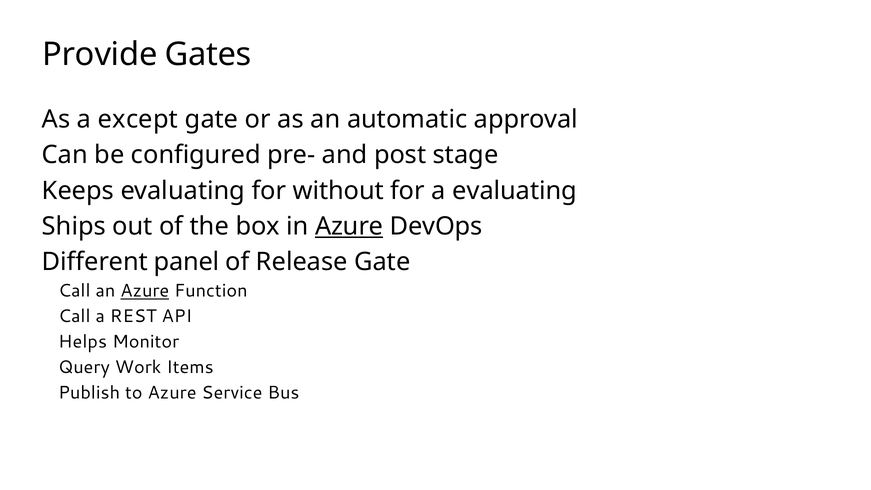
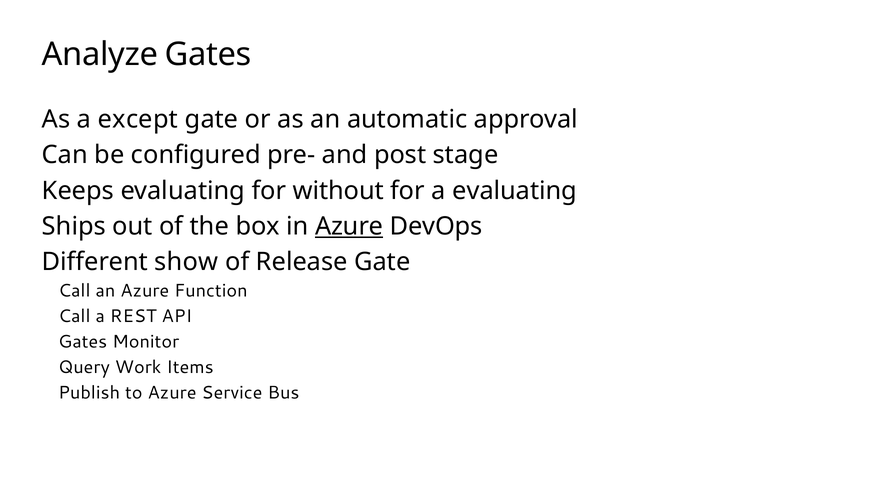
Provide: Provide -> Analyze (100, 55)
panel: panel -> show (186, 262)
Azure underline: present -> none (145, 291)
Helps: Helps -> Gates (83, 342)
